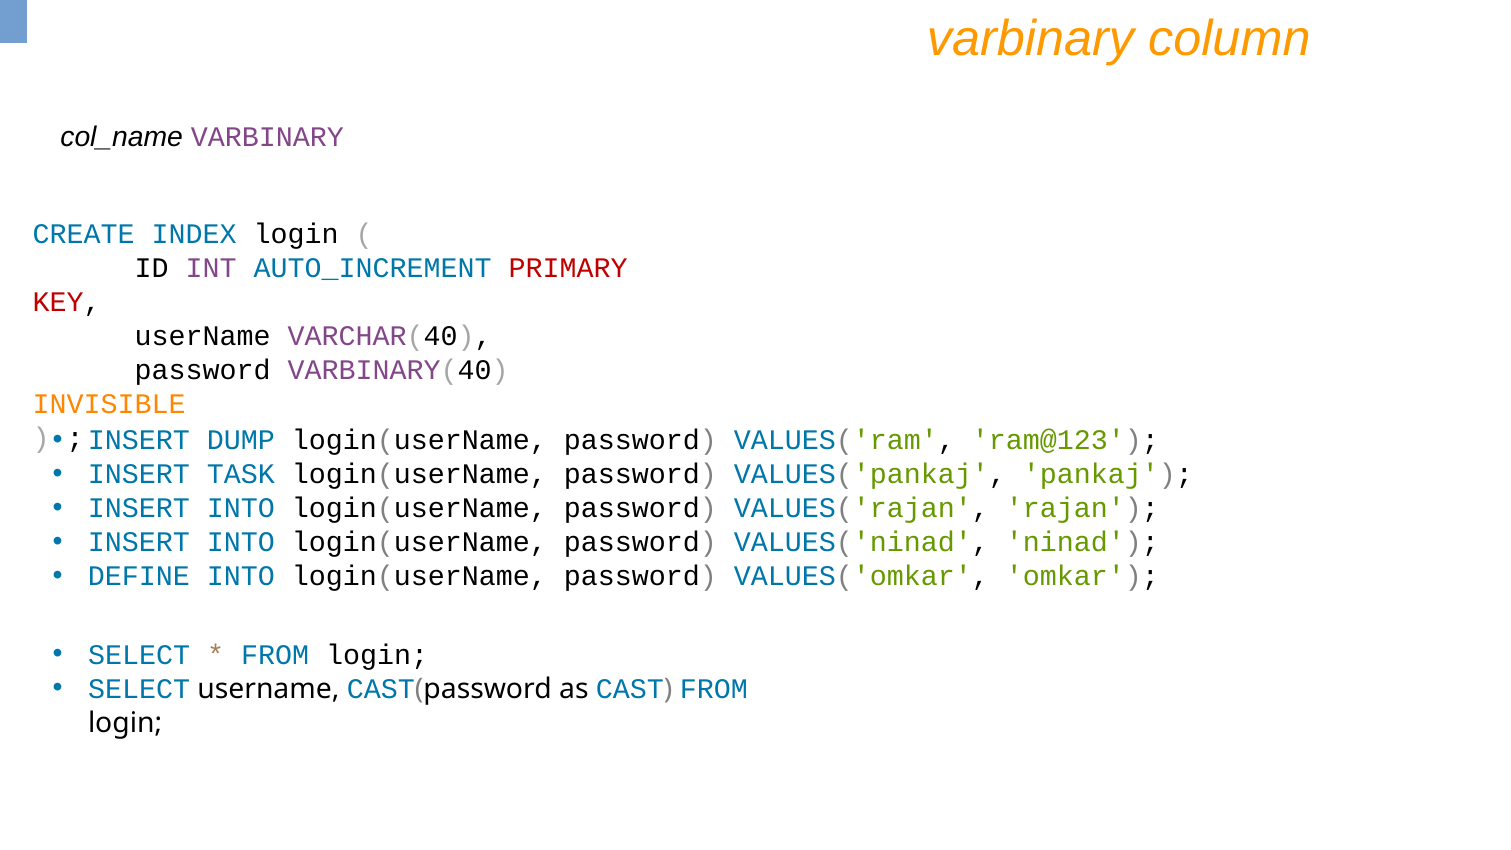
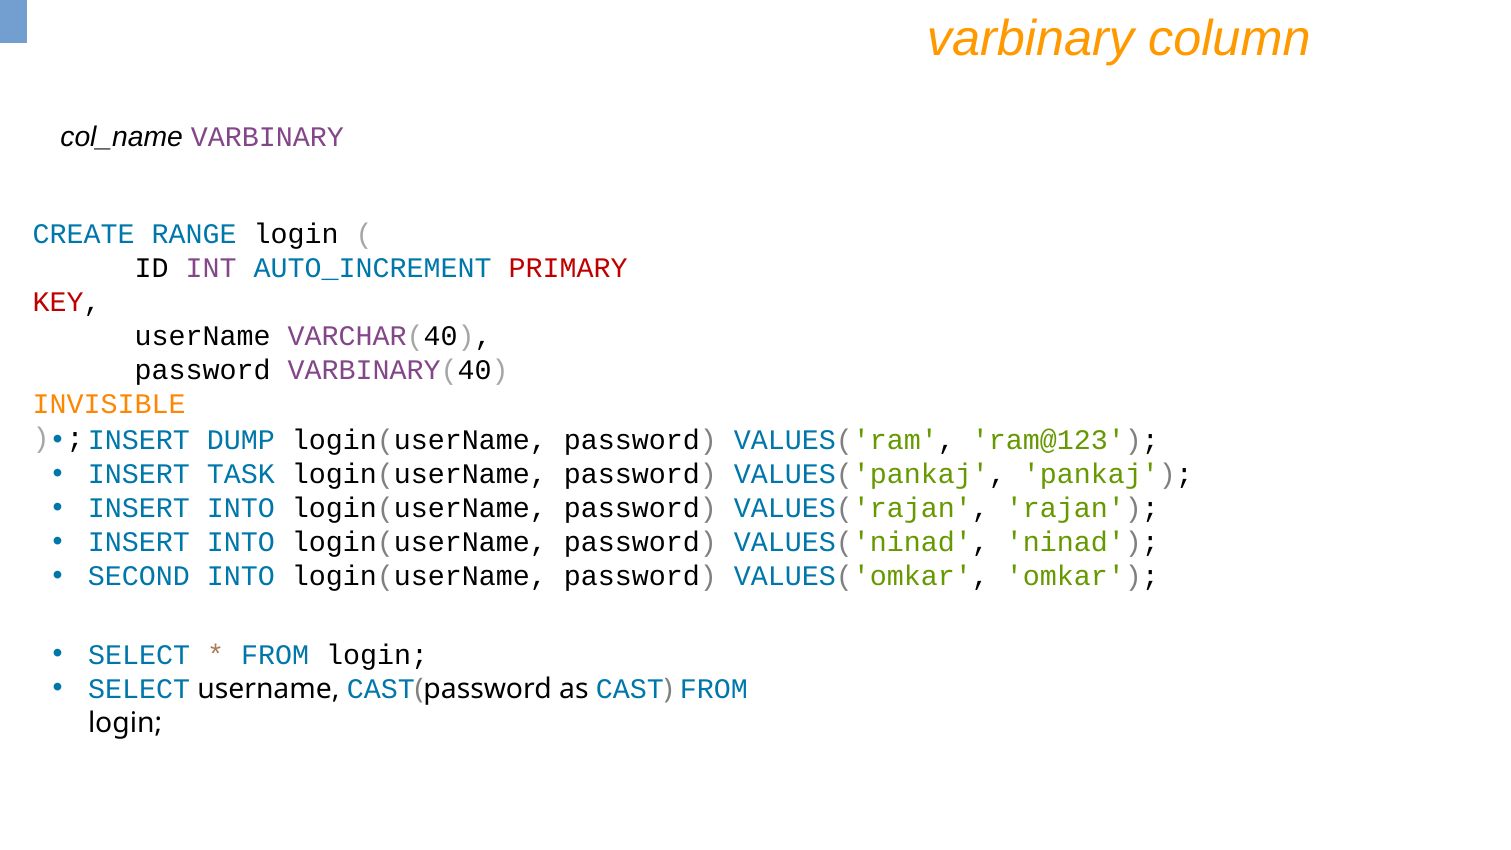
INDEX: INDEX -> RANGE (194, 234)
DEFINE: DEFINE -> SECOND (139, 577)
